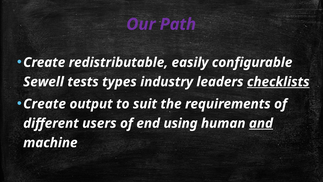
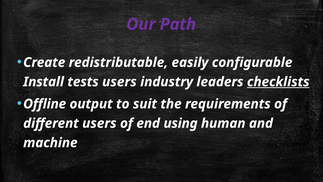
Sewell: Sewell -> Install (44, 82)
tests types: types -> users (119, 82)
Create: Create -> Offline (45, 104)
and underline: present -> none (261, 123)
